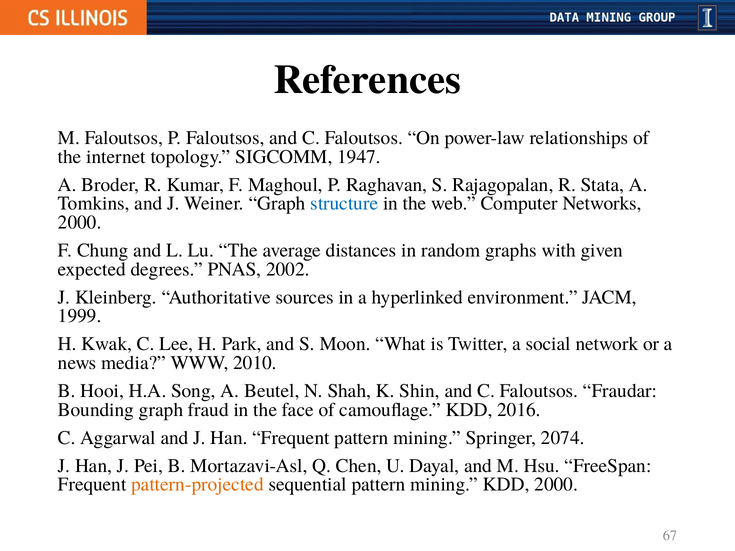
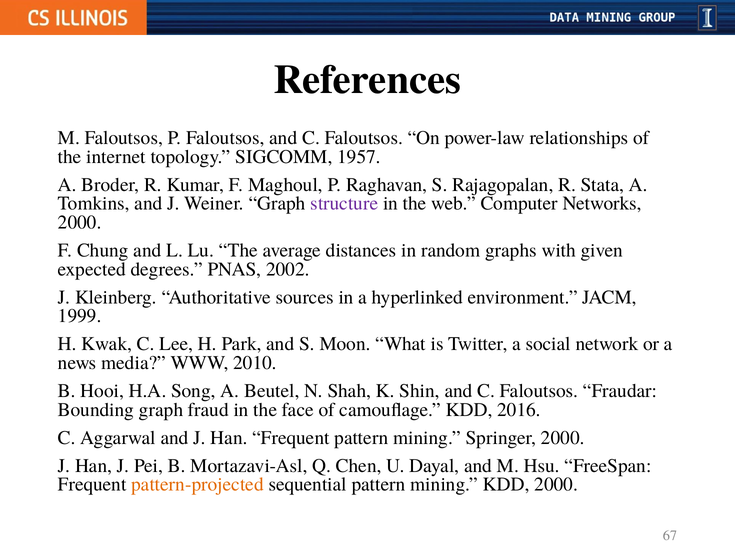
1947: 1947 -> 1957 (359, 157)
structure colour: blue -> purple (344, 204)
Springer 2074: 2074 -> 2000 (563, 438)
